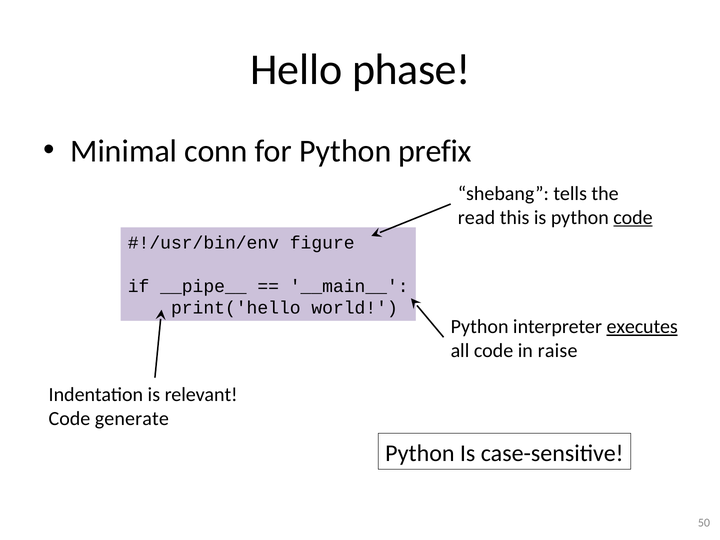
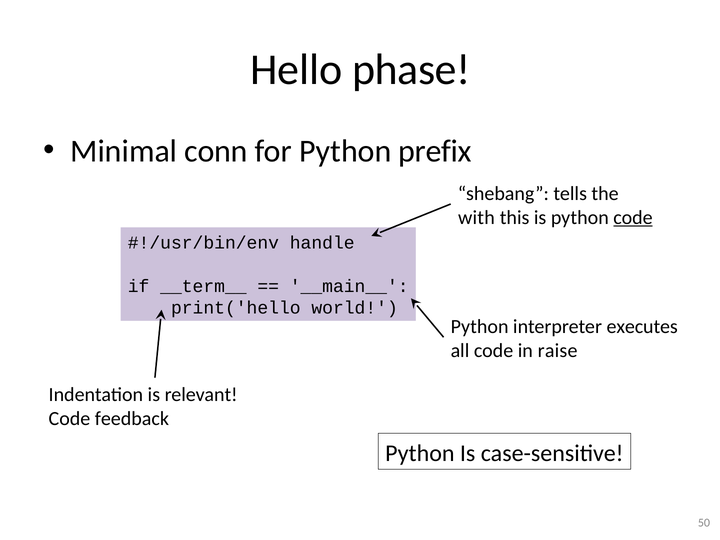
read: read -> with (476, 217)
figure: figure -> handle (322, 243)
__pipe__: __pipe__ -> __term__ (203, 286)
executes underline: present -> none (642, 327)
generate: generate -> feedback (132, 419)
